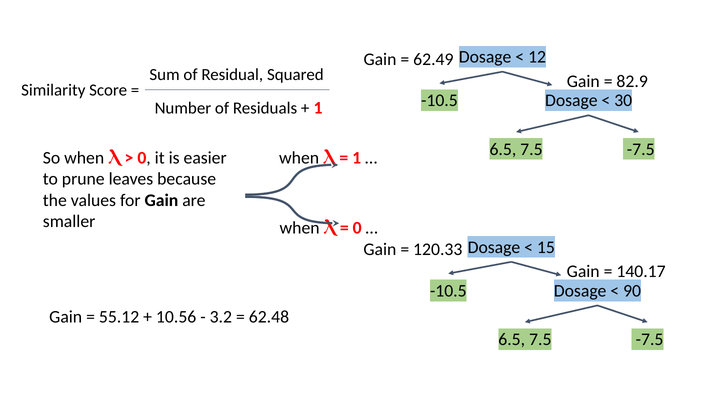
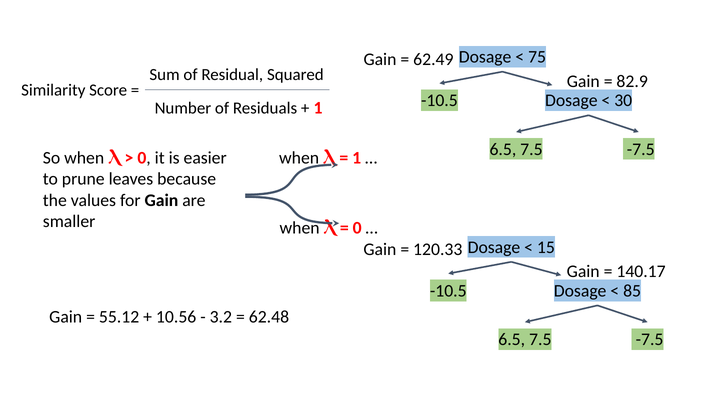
12: 12 -> 75 (537, 57)
90: 90 -> 85 (632, 291)
